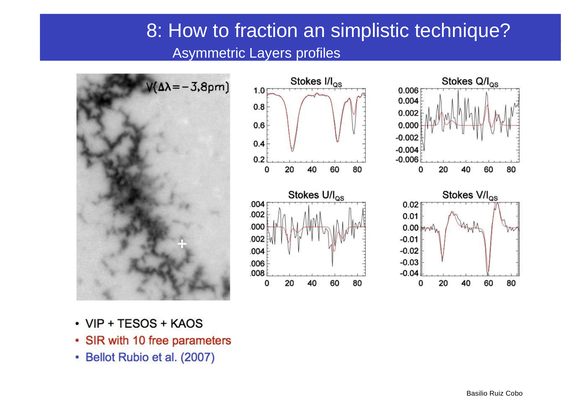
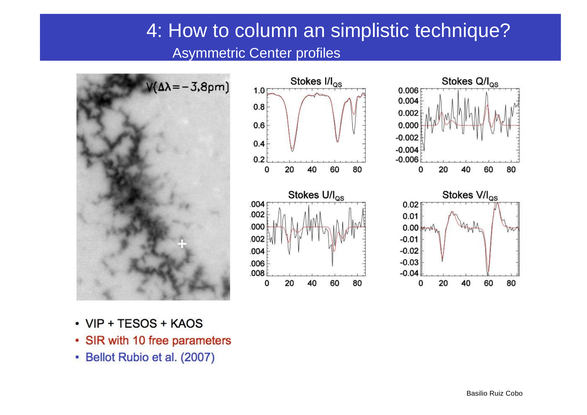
8: 8 -> 4 (155, 31)
fraction: fraction -> column (266, 31)
Layers: Layers -> Center (270, 53)
